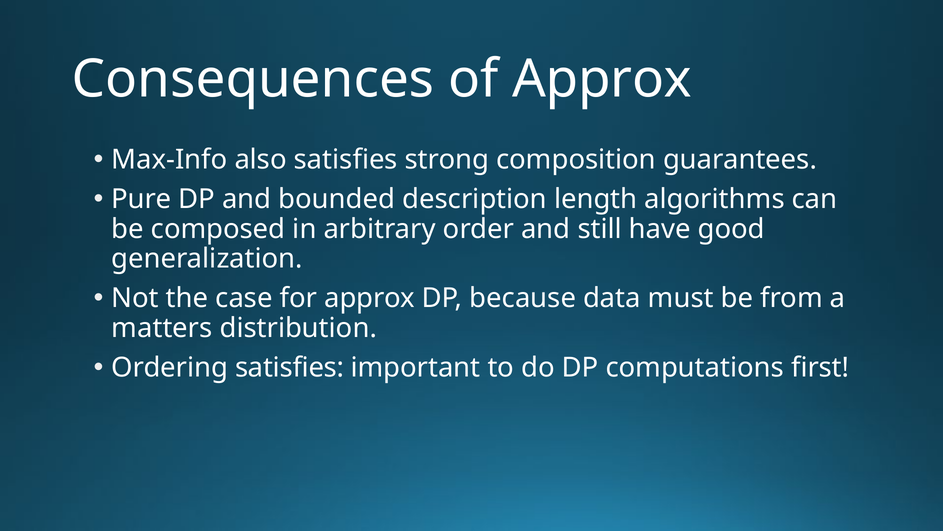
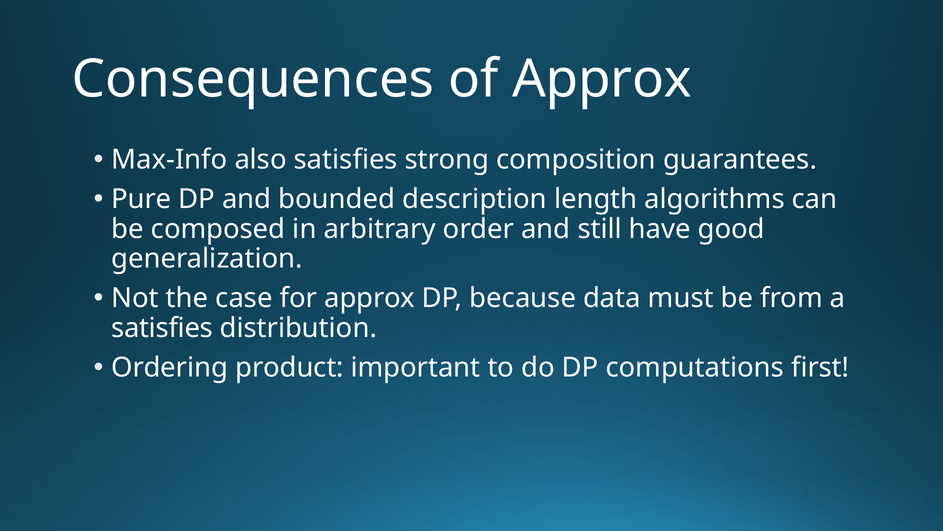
matters: matters -> satisfies (162, 328)
Ordering satisfies: satisfies -> product (289, 367)
